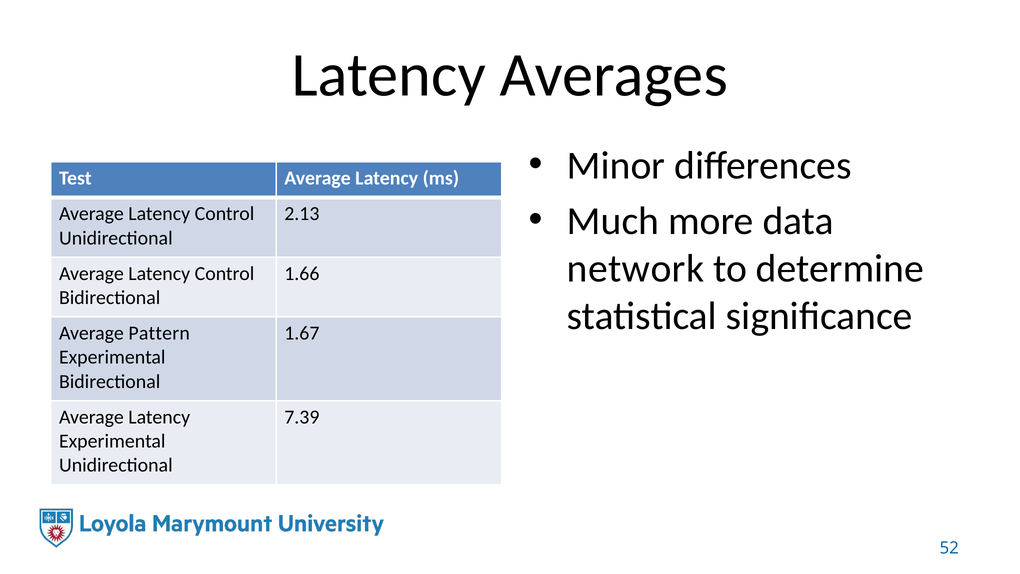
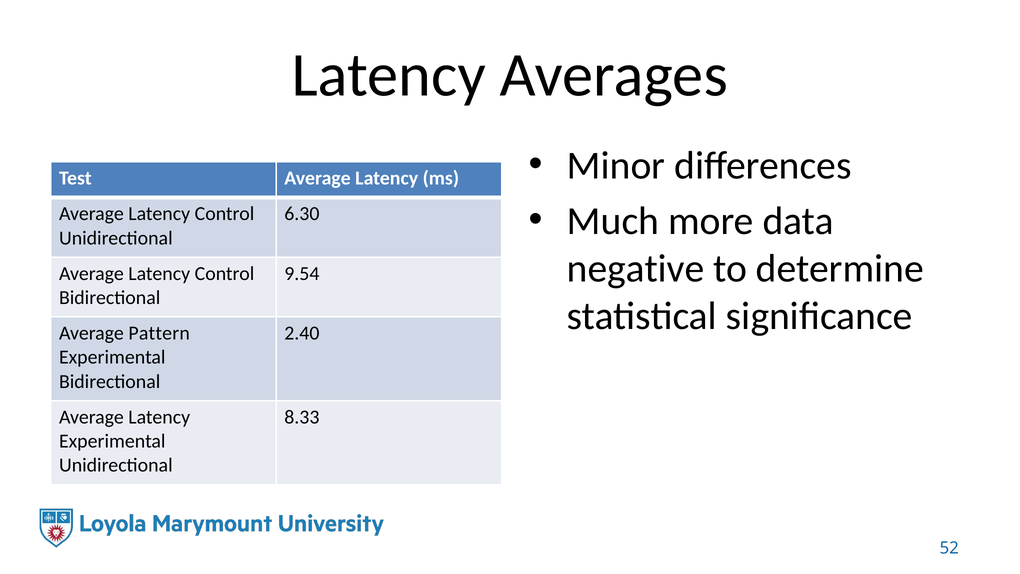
2.13: 2.13 -> 6.30 (302, 214)
network: network -> negative (636, 268)
1.66: 1.66 -> 9.54 (302, 273)
1.67: 1.67 -> 2.40 (302, 333)
7.39: 7.39 -> 8.33 (302, 417)
